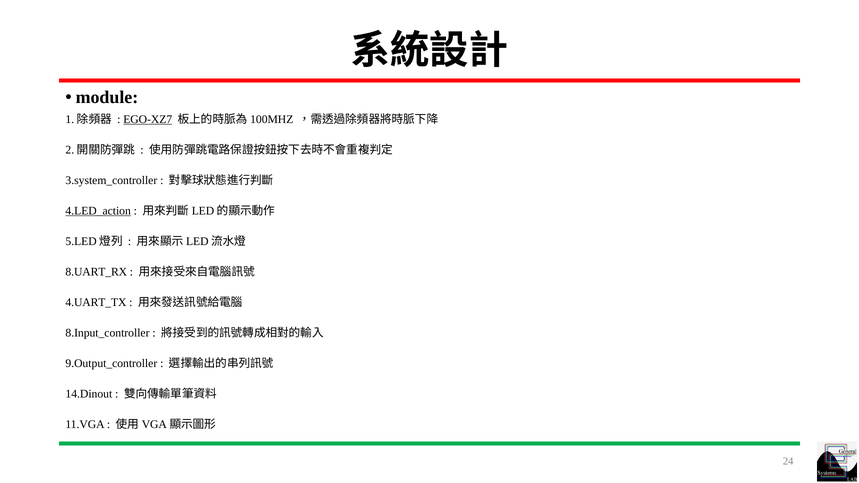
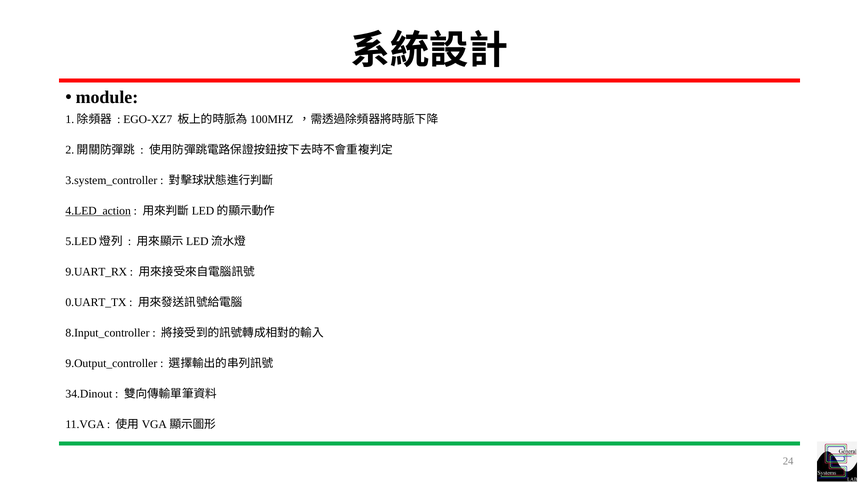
EGO-XZ7 underline: present -> none (148, 119)
8.UART_RX: 8.UART_RX -> 9.UART_RX (96, 272)
4.UART_TX: 4.UART_TX -> 0.UART_TX (96, 302)
14.Dinout: 14.Dinout -> 34.Dinout (89, 394)
